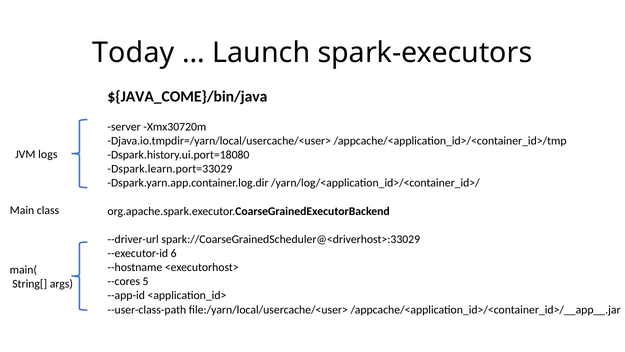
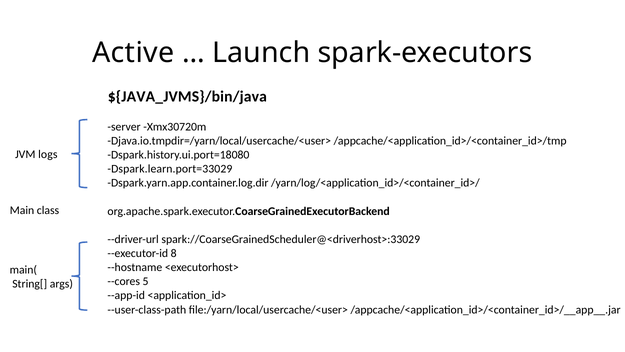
Today: Today -> Active (133, 53)
${JAVA_COME}/bin/java: ${JAVA_COME}/bin/java -> ${JAVA_JVMS}/bin/java (187, 96)
6: 6 -> 8 (174, 253)
